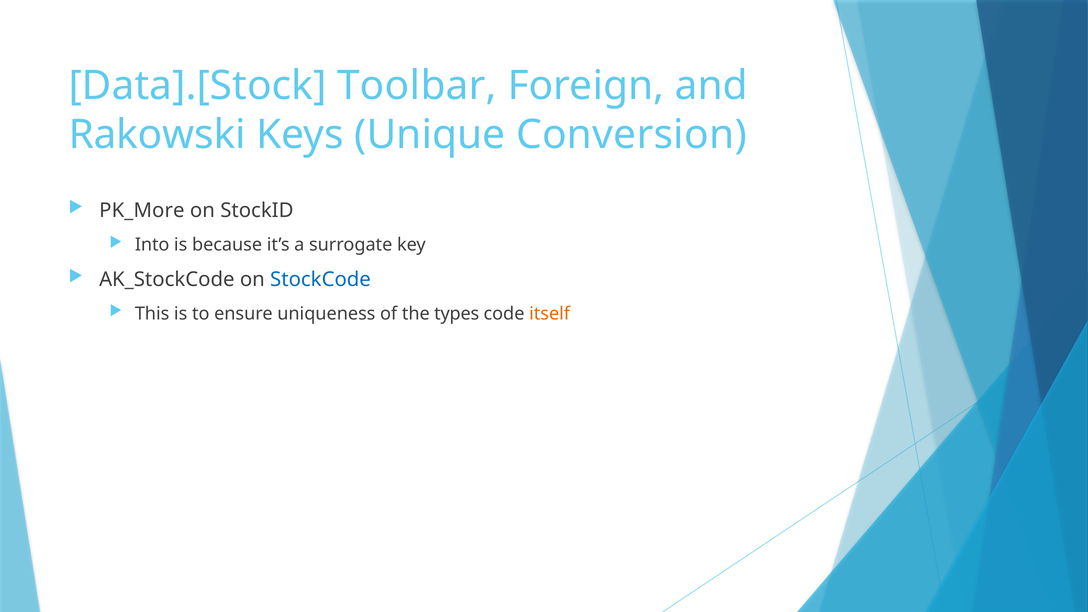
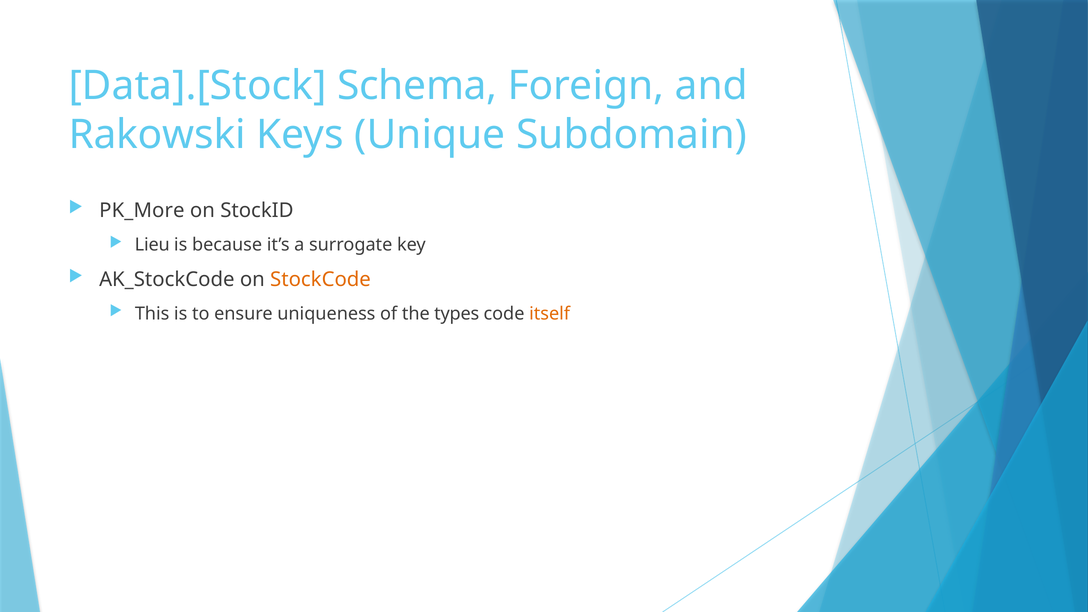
Toolbar: Toolbar -> Schema (417, 86)
Conversion: Conversion -> Subdomain (632, 135)
Into: Into -> Lieu (152, 245)
StockCode colour: blue -> orange (320, 279)
